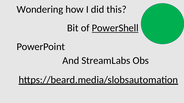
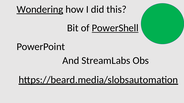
Wondering underline: none -> present (40, 9)
